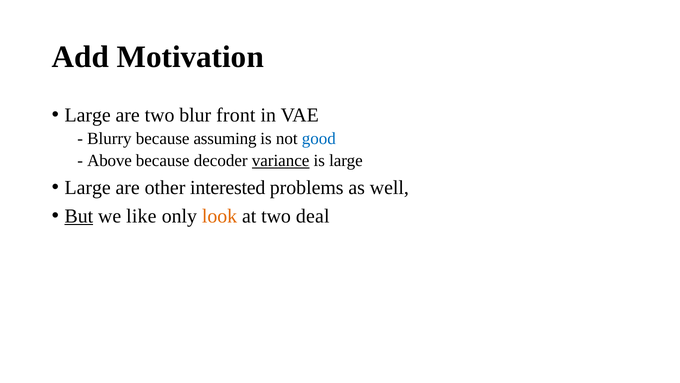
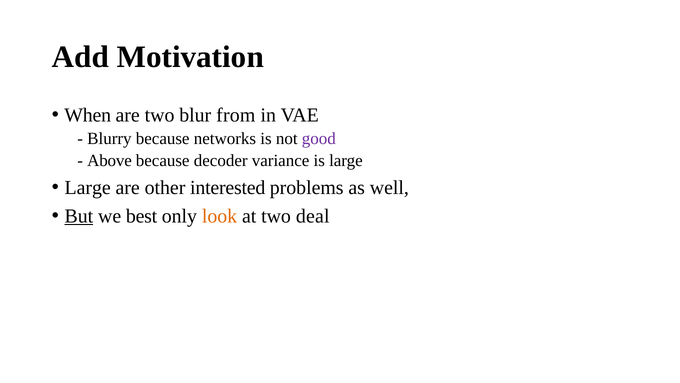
Large: Large -> When (88, 115)
front: front -> from (236, 115)
assuming: assuming -> networks (225, 138)
good colour: blue -> purple (319, 138)
variance underline: present -> none (281, 160)
like: like -> best (142, 216)
